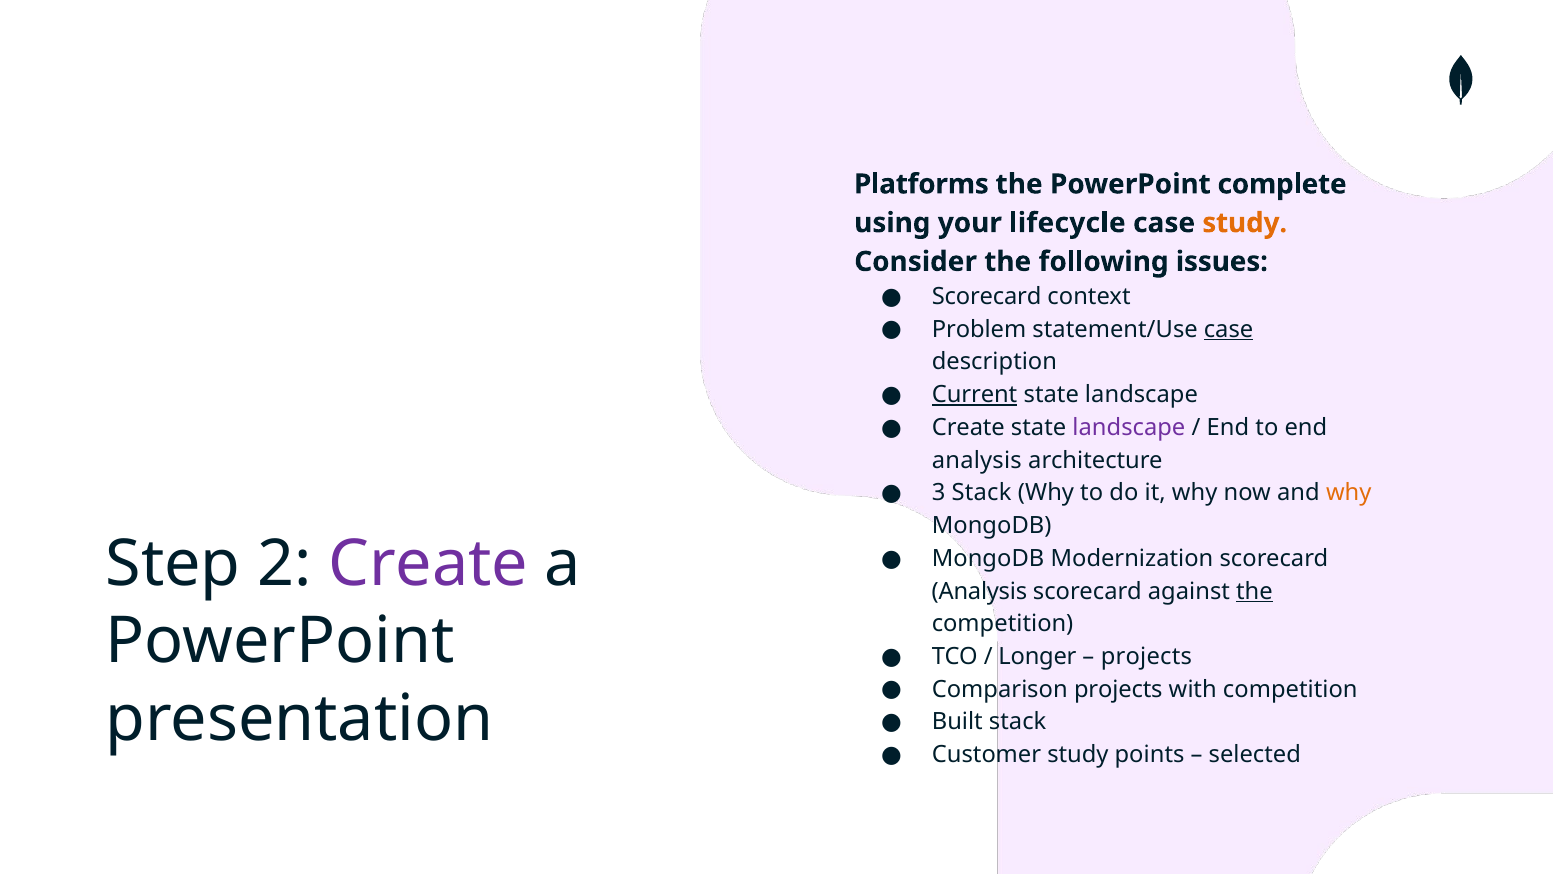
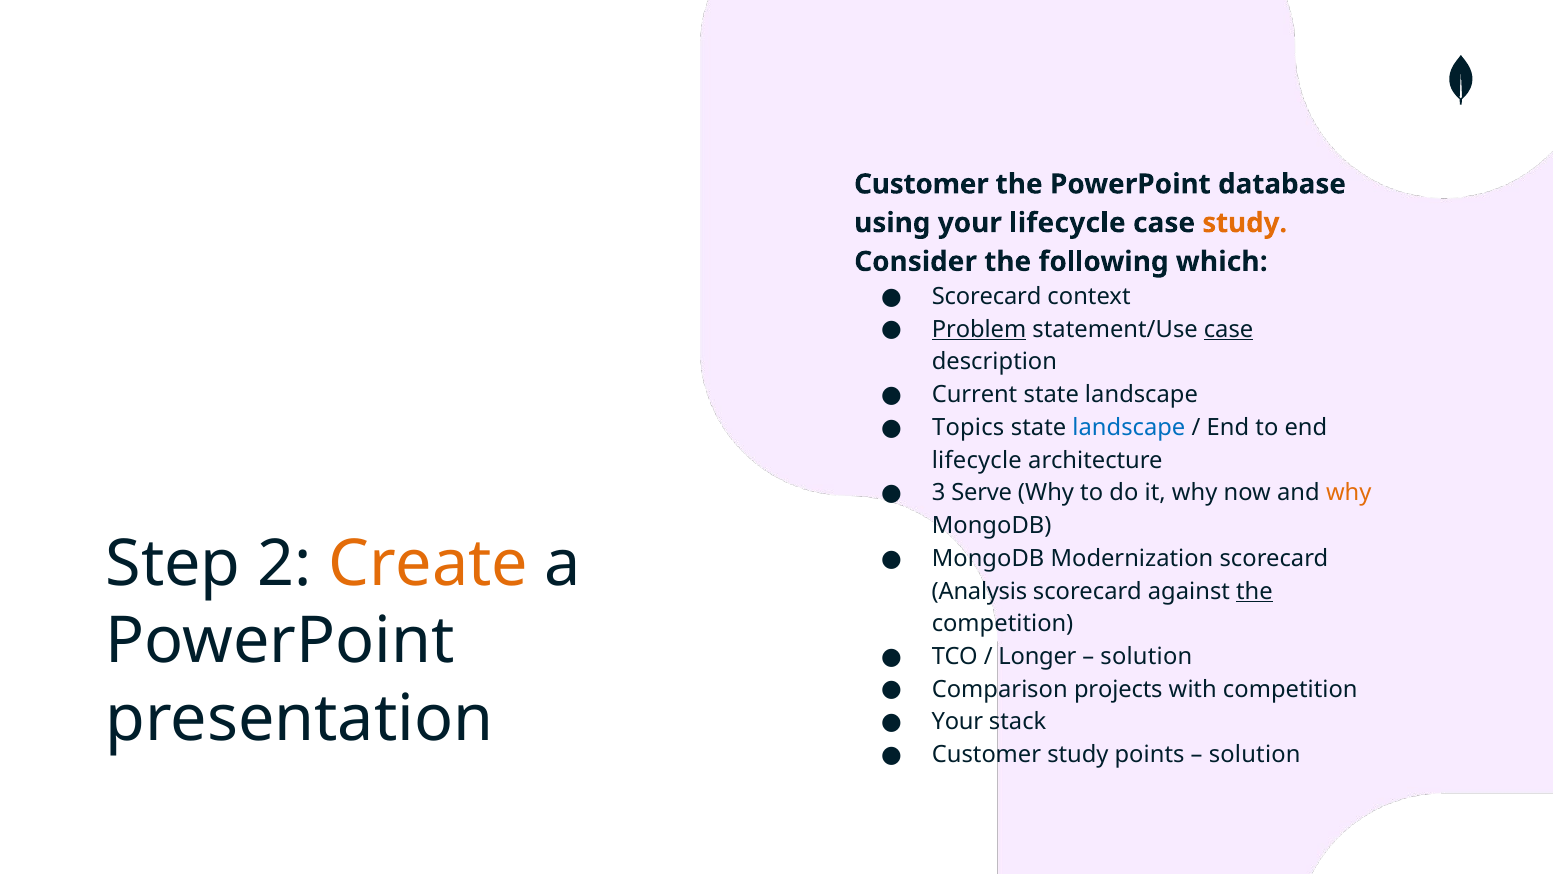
Platforms: Platforms -> Customer (921, 184)
complete: complete -> database (1282, 184)
issues: issues -> which (1222, 262)
Problem underline: none -> present (979, 329)
Current underline: present -> none (975, 395)
Create: Create -> Topics (968, 427)
landscape colour: purple -> blue (1129, 427)
analysis: analysis -> lifecycle (977, 460)
3 Stack: Stack -> Serve (982, 493)
Create colour: purple -> orange (428, 564)
projects: projects -> solution (1146, 656)
Built: Built -> Your (957, 722)
selected: selected -> solution (1255, 754)
